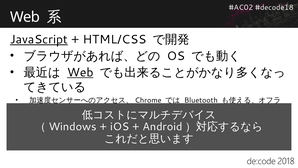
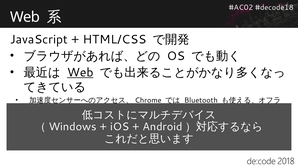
JavaScript underline: present -> none (39, 39)
